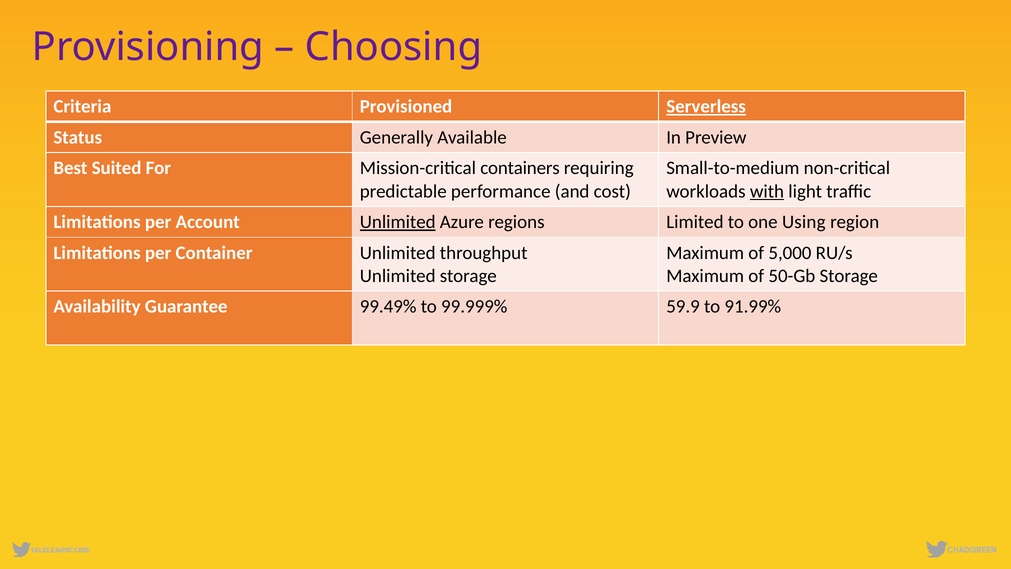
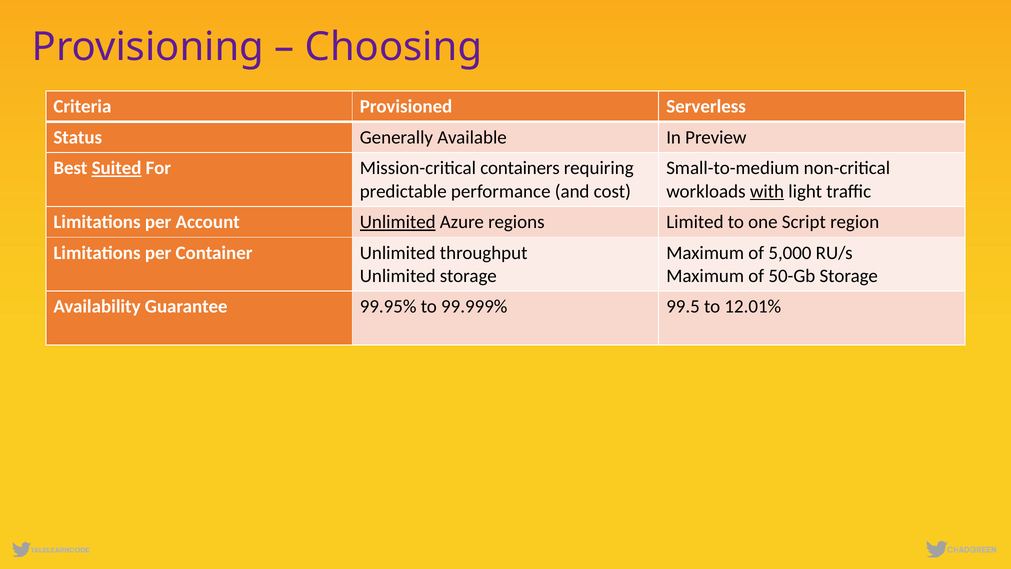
Serverless underline: present -> none (706, 107)
Suited underline: none -> present (117, 168)
Using: Using -> Script (804, 222)
99.49%: 99.49% -> 99.95% (388, 307)
59.9: 59.9 -> 99.5 (683, 307)
91.99%: 91.99% -> 12.01% (753, 307)
